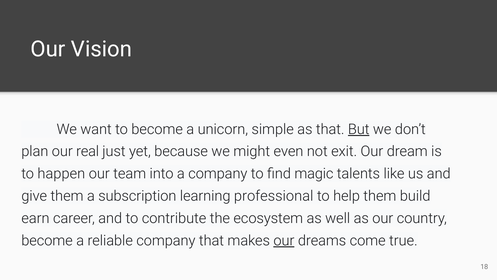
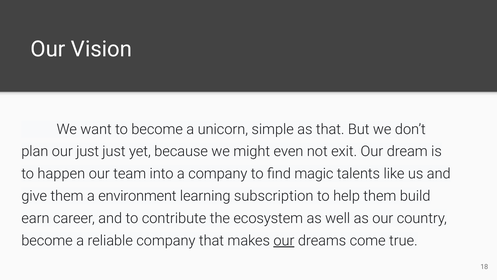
But underline: present -> none (359, 129)
our real: real -> just (88, 151)
subscription: subscription -> environment (137, 196)
professional: professional -> subscription (274, 196)
